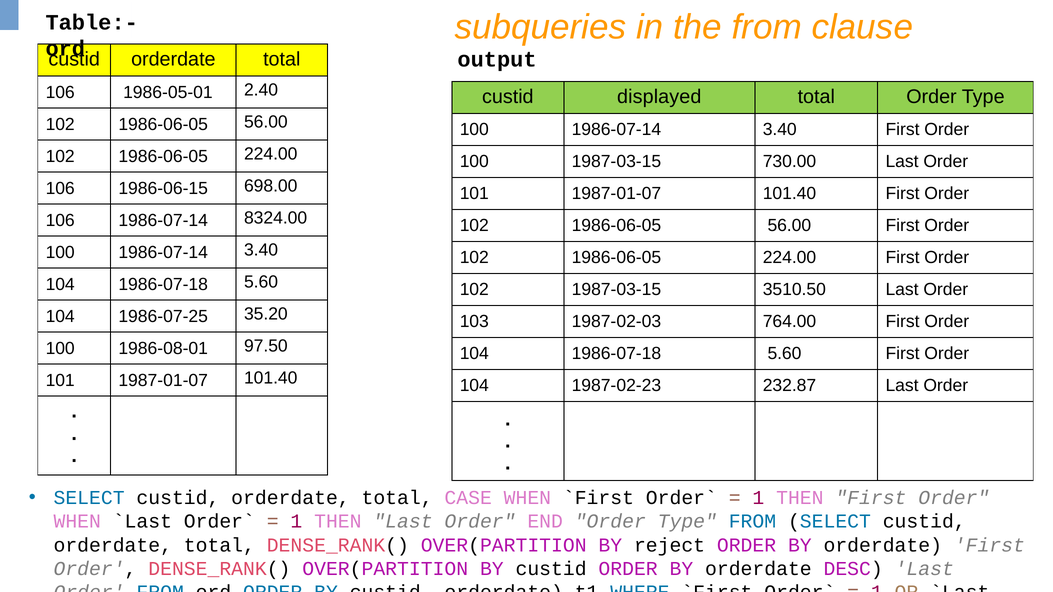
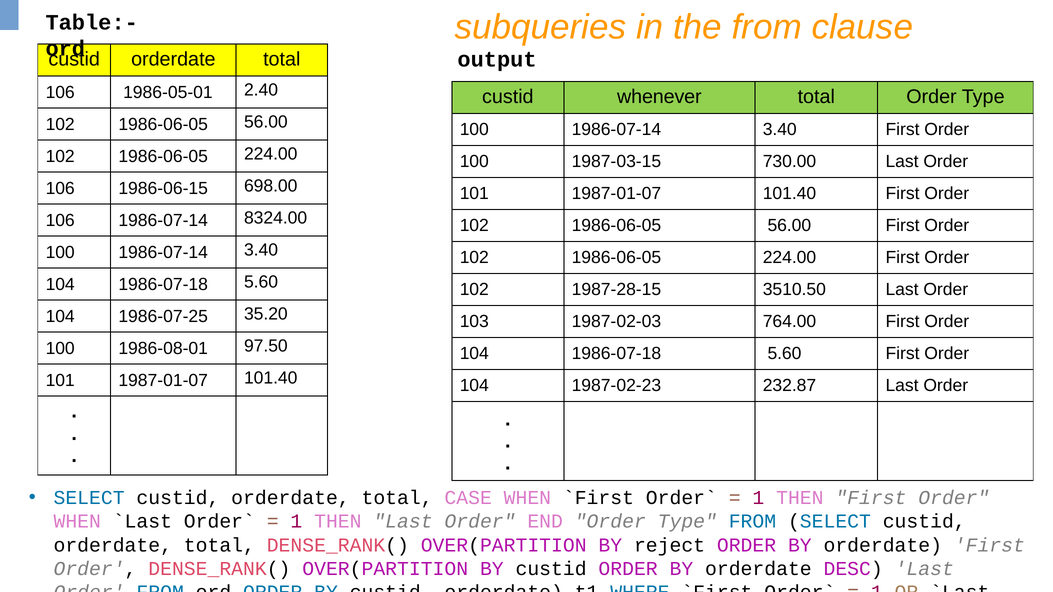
displayed: displayed -> whenever (659, 97)
102 1987-03-15: 1987-03-15 -> 1987-28-15 (616, 290)
